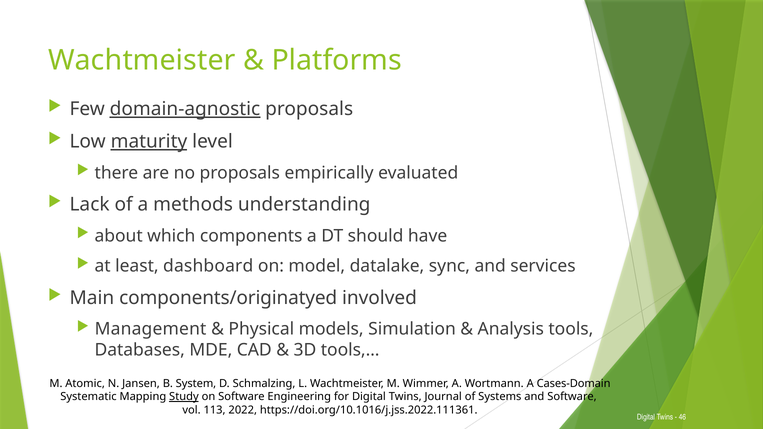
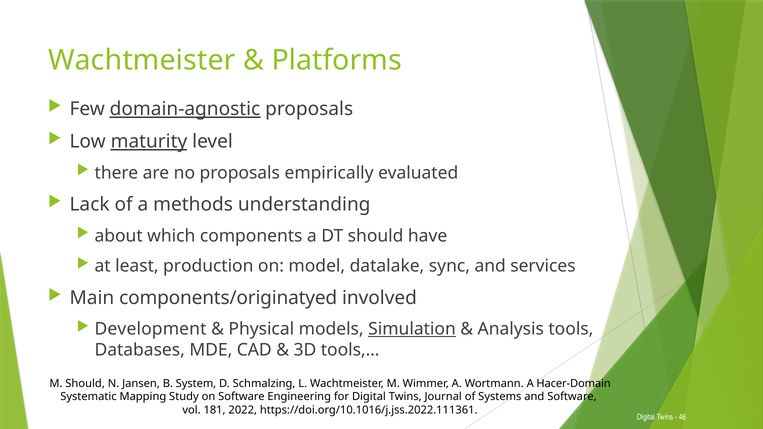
dashboard: dashboard -> production (208, 266)
Management: Management -> Development (151, 329)
Simulation underline: none -> present (412, 329)
M Atomic: Atomic -> Should (85, 384)
Cases-Domain: Cases-Domain -> Hacer-Domain (574, 384)
Study underline: present -> none (184, 397)
113: 113 -> 181 (215, 410)
